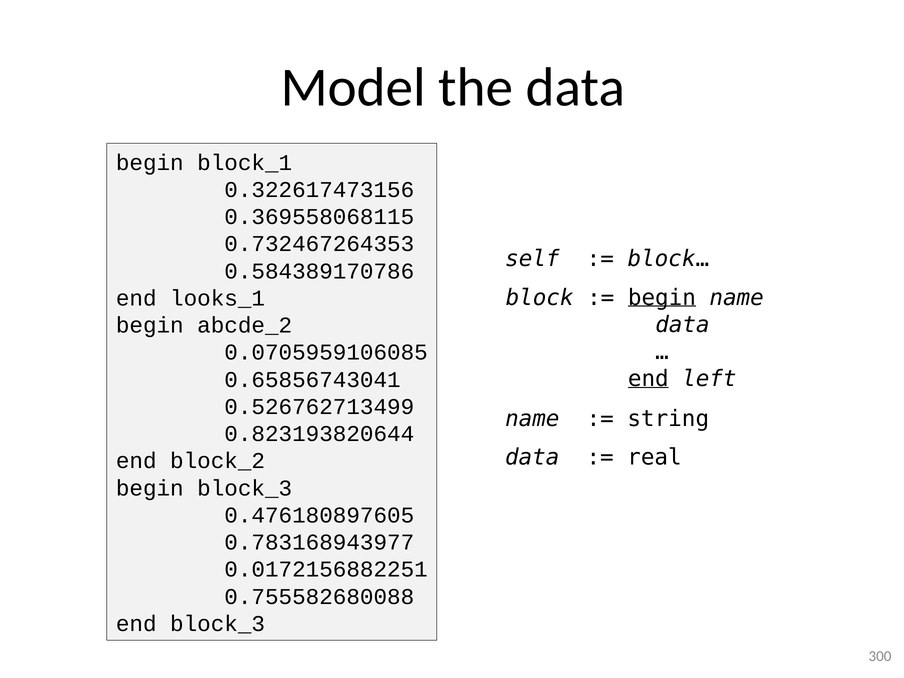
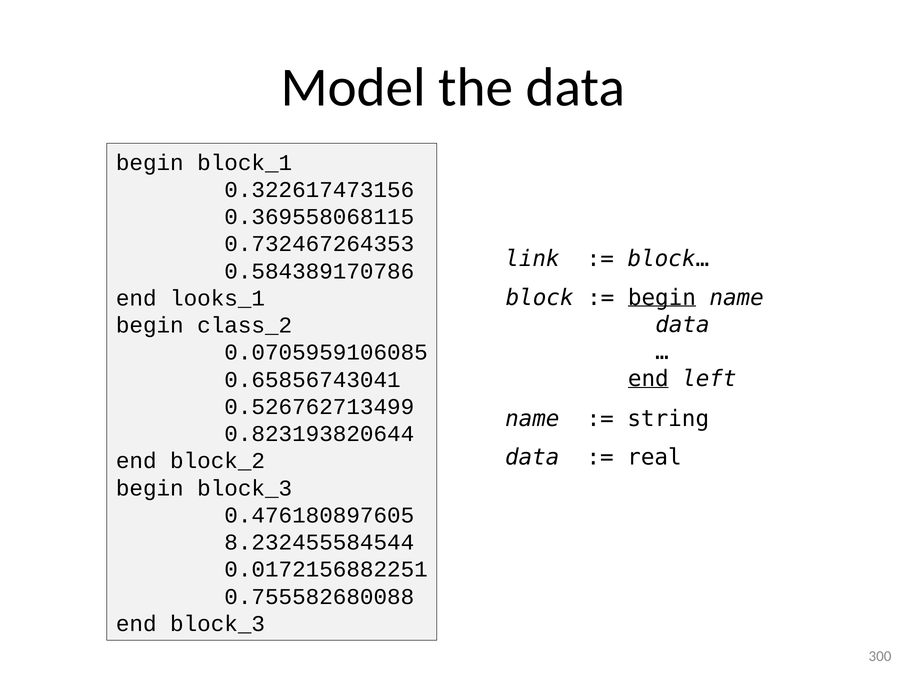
self: self -> link (532, 259)
abcde_2: abcde_2 -> class_2 (245, 325)
0.783168943977: 0.783168943977 -> 8.232455584544 (319, 542)
